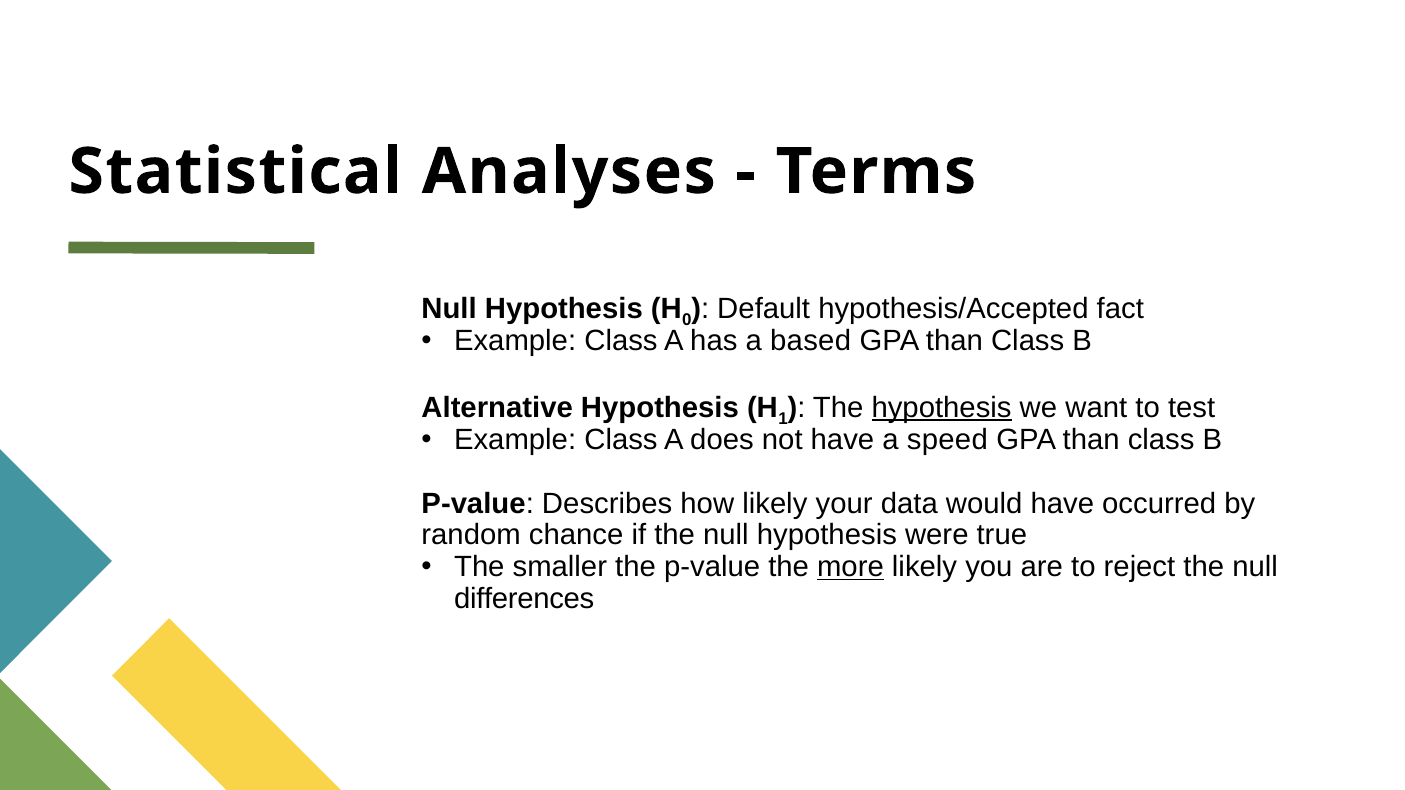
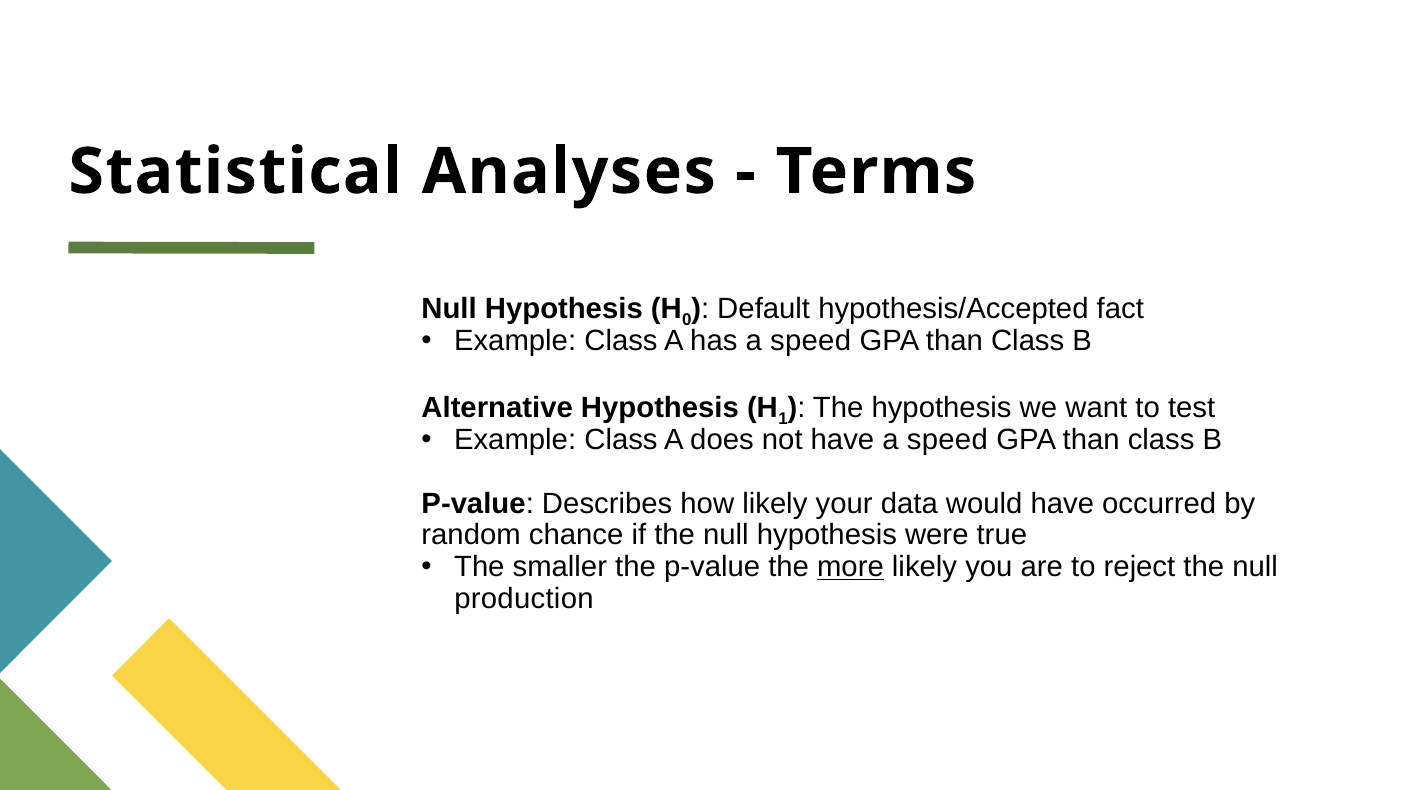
has a based: based -> speed (811, 341)
hypothesis underline: present -> none (942, 408)
differences: differences -> production (524, 599)
